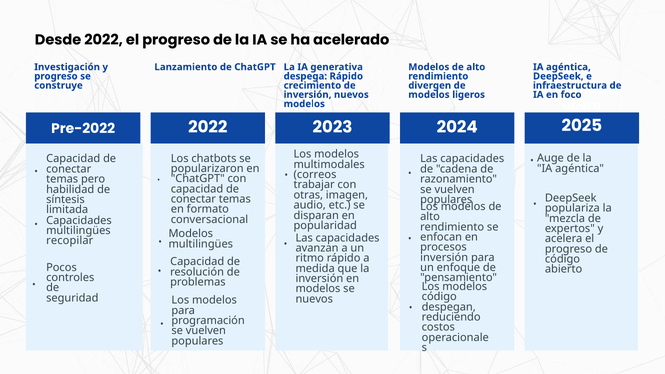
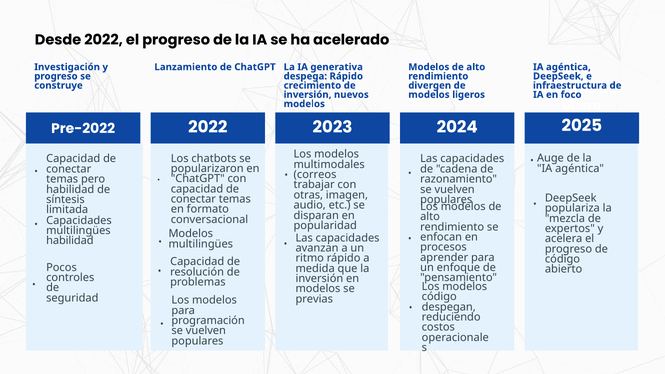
recopilar: recopilar -> habilidad (70, 241)
inversión: inversión -> aprender (444, 257)
nuevos: nuevos -> previas (314, 299)
